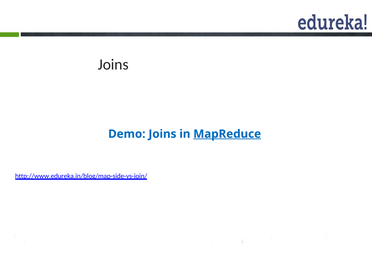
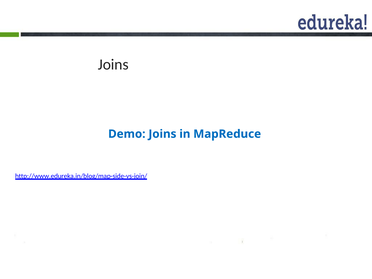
MapReduce underline: present -> none (227, 134)
